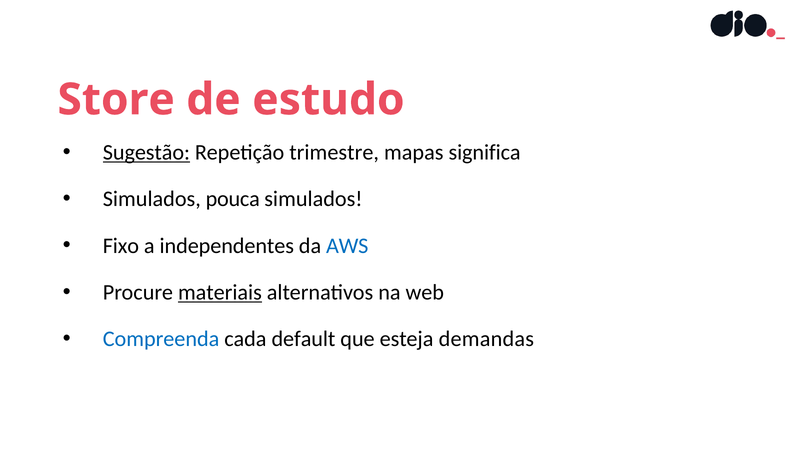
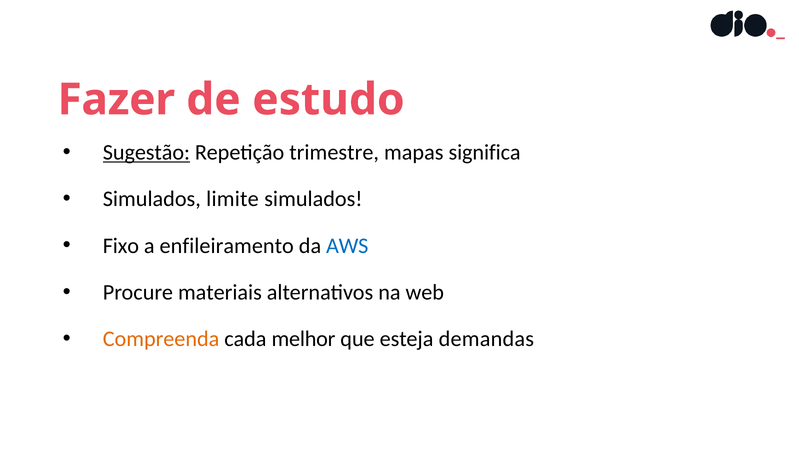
Store: Store -> Fazer (116, 100)
pouca: pouca -> limite (232, 199)
independentes: independentes -> enfileiramento (227, 245)
materiais underline: present -> none (220, 292)
Compreenda colour: blue -> orange (161, 339)
default: default -> melhor (303, 339)
